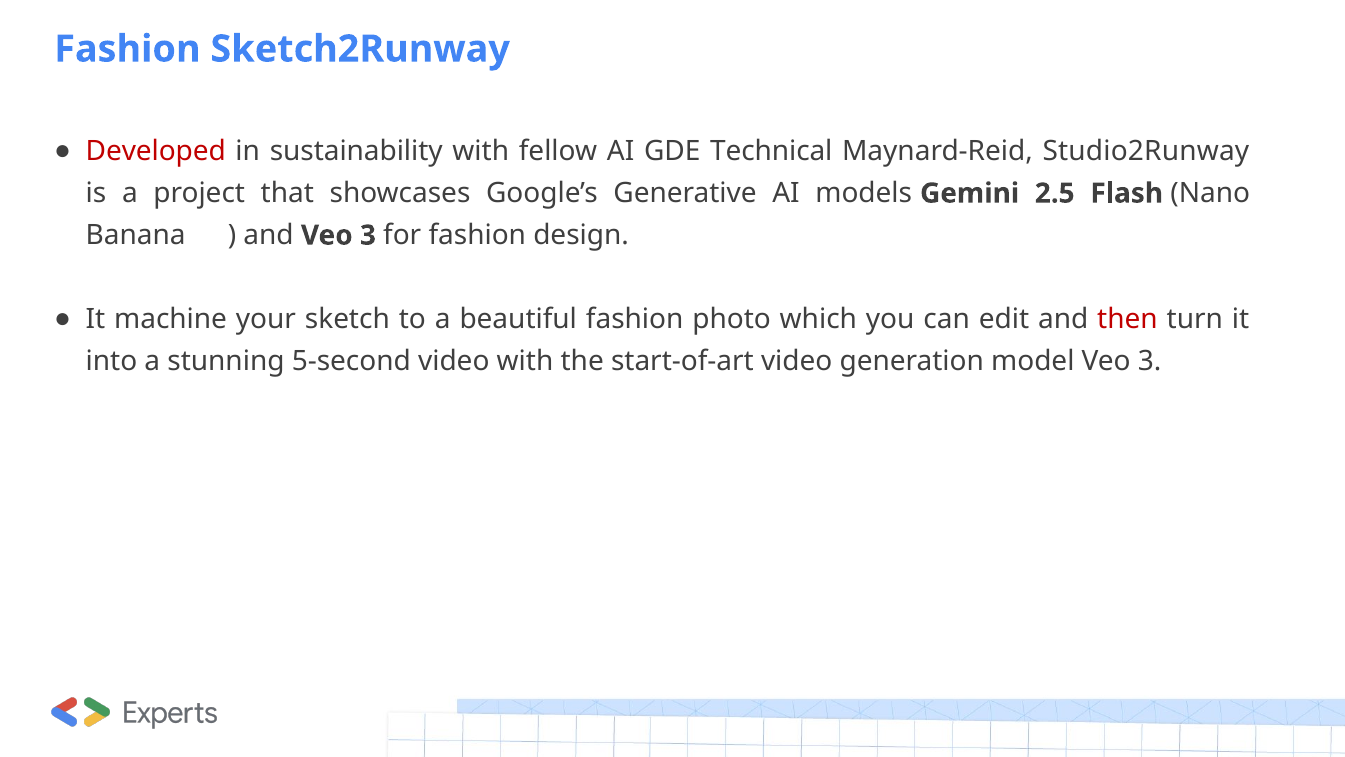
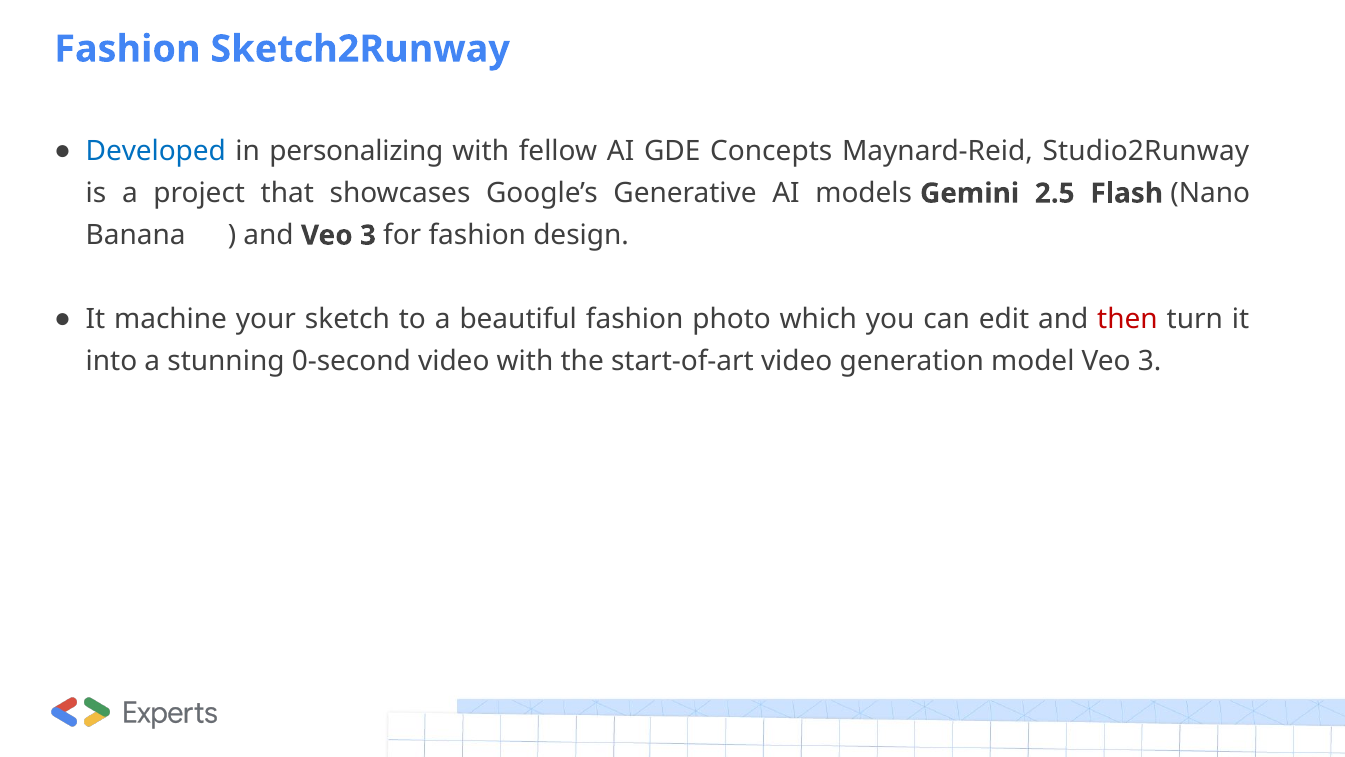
Developed colour: red -> blue (156, 151)
sustainability: sustainability -> personalizing (356, 151)
Technical: Technical -> Concepts (771, 151)
5-second: 5-second -> 0-second (351, 361)
